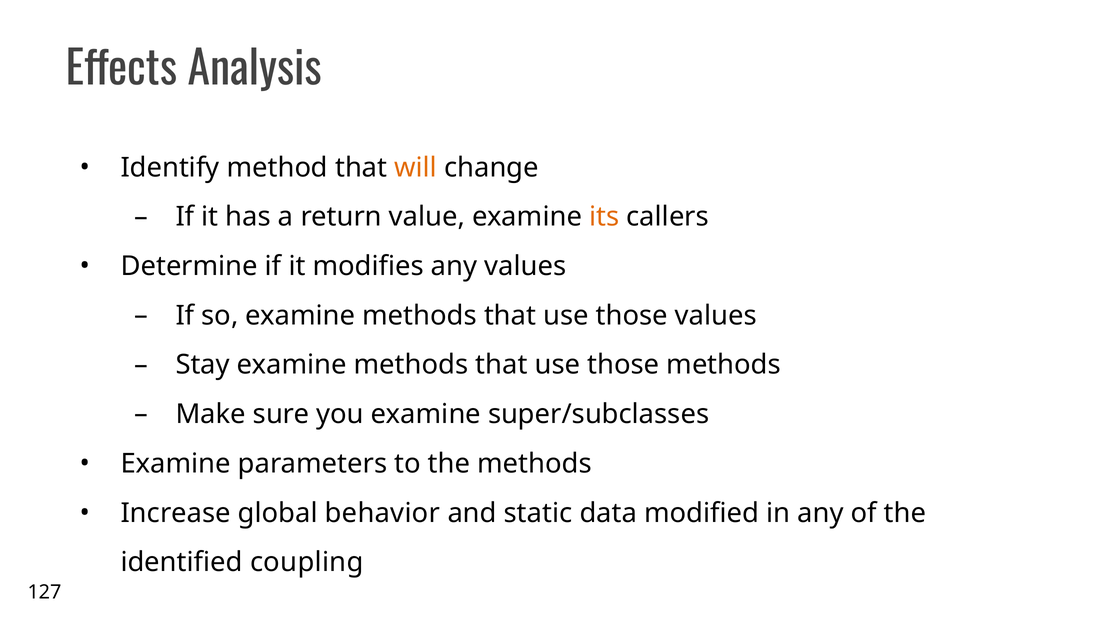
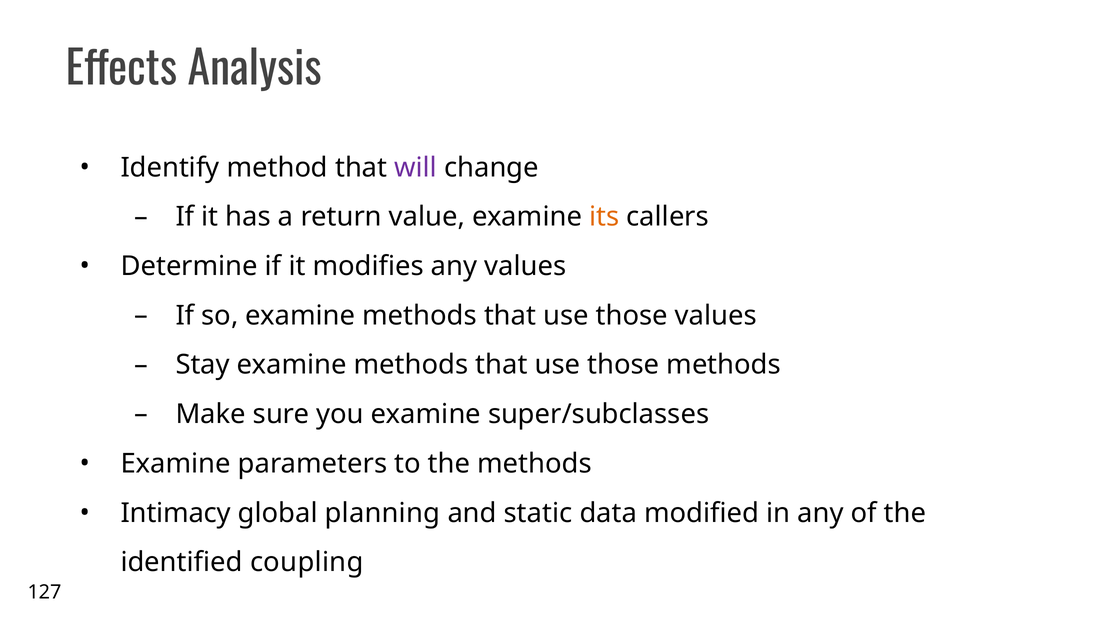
will colour: orange -> purple (416, 168)
Increase: Increase -> Intimacy (176, 513)
behavior: behavior -> planning (383, 513)
